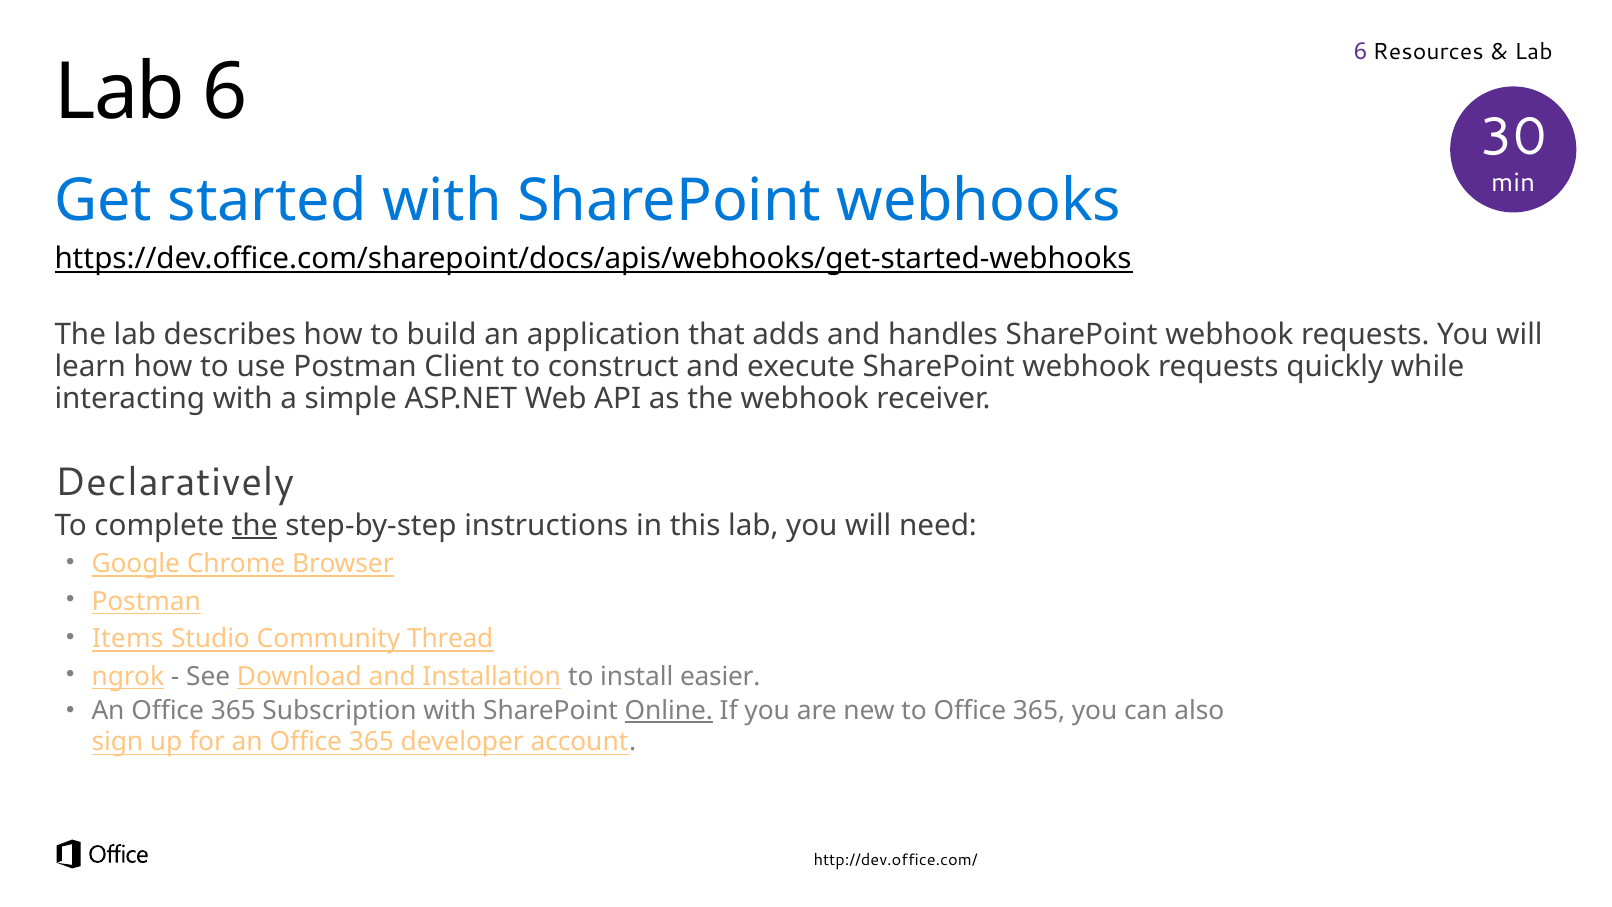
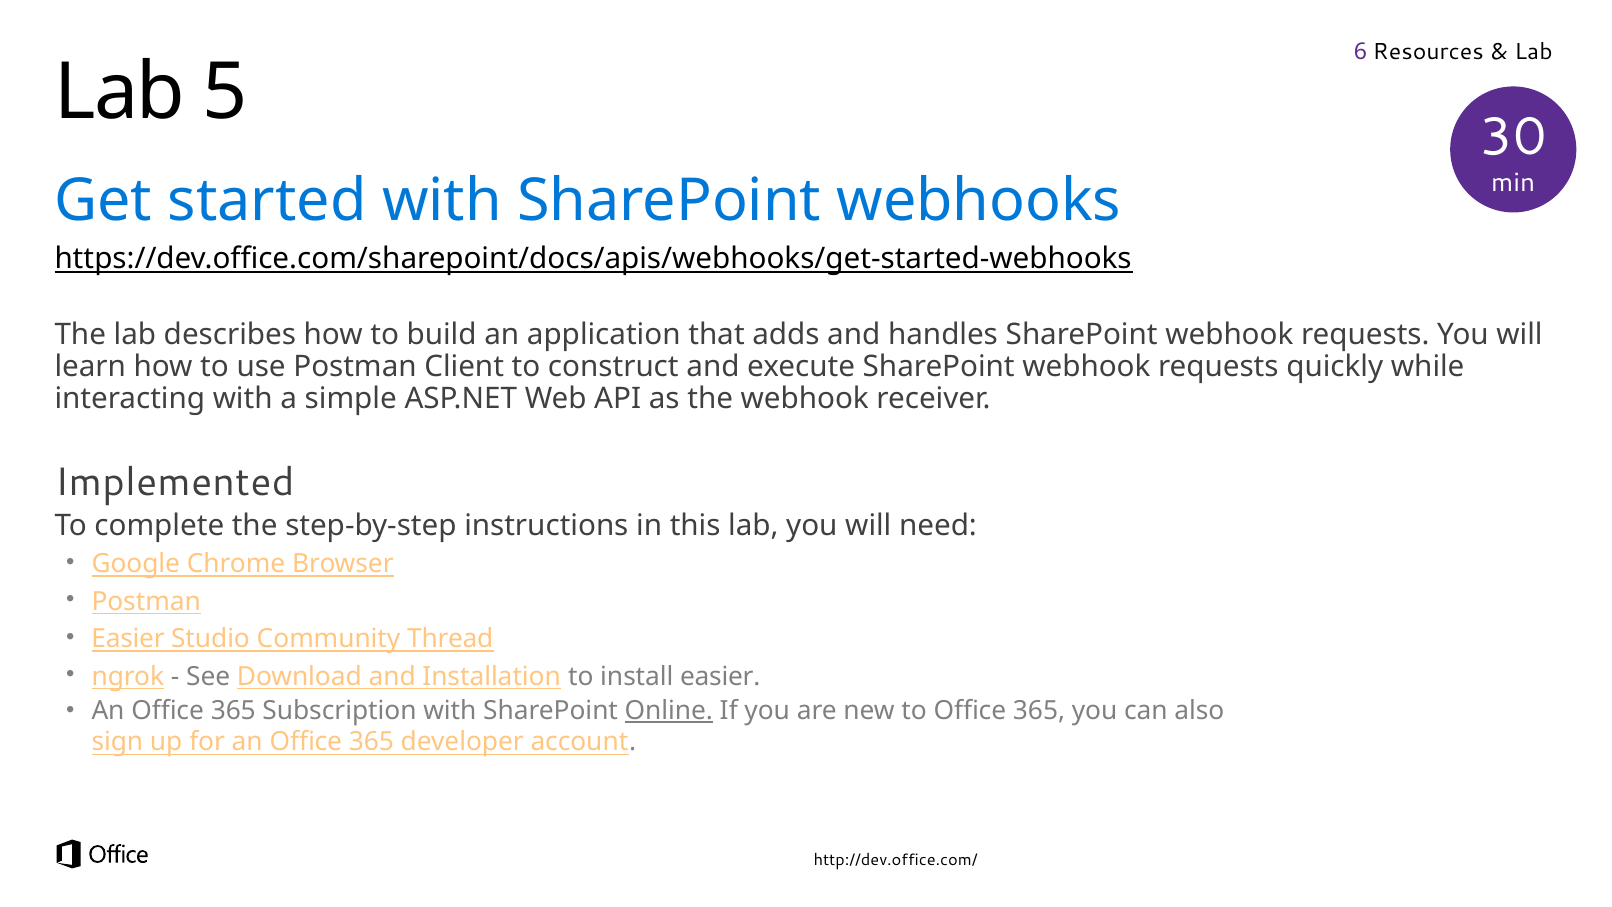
Lab 6: 6 -> 5 (225, 92)
Declaratively: Declaratively -> Implemented (175, 482)
the underline: present -> none (255, 525)
Items: Items -> Easier (128, 639)
